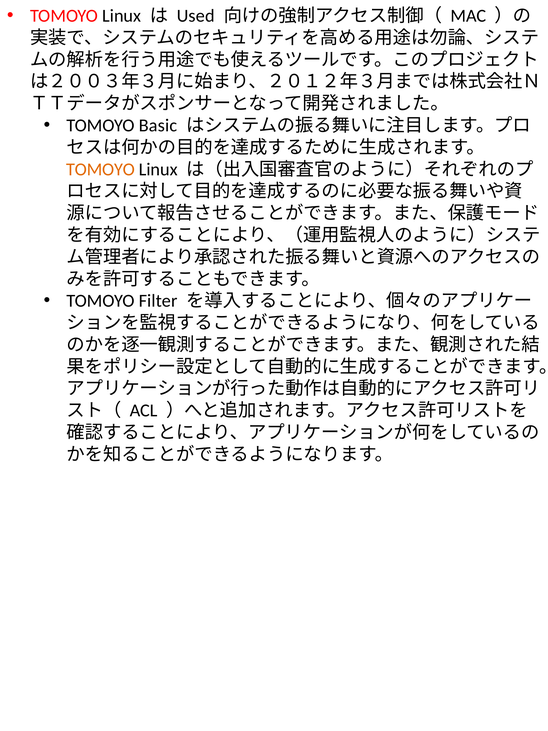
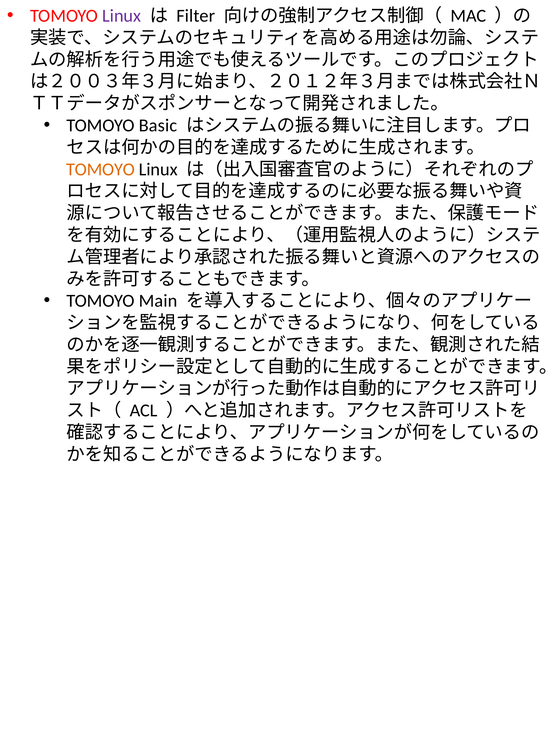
Linux colour: black -> purple (122, 16)
Used: Used -> Filter (196, 16)
Filter: Filter -> Main (158, 301)
